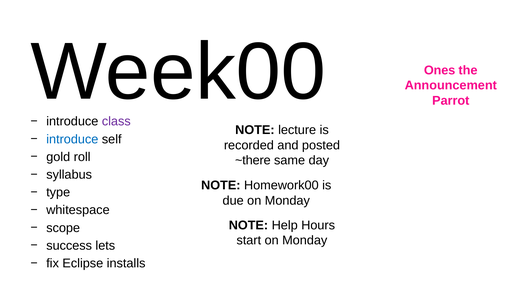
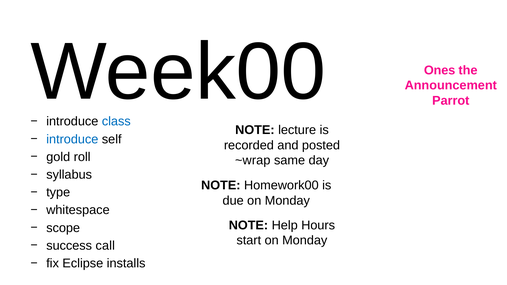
class colour: purple -> blue (116, 122)
~there: ~there -> ~wrap (253, 161)
lets: lets -> call (105, 246)
